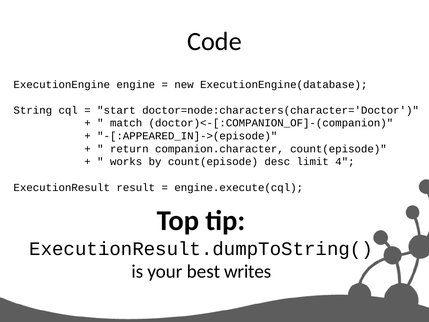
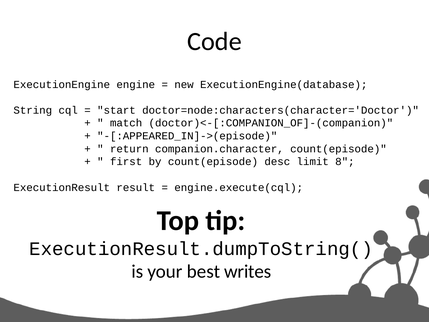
works: works -> first (126, 162)
4: 4 -> 8 (345, 162)
